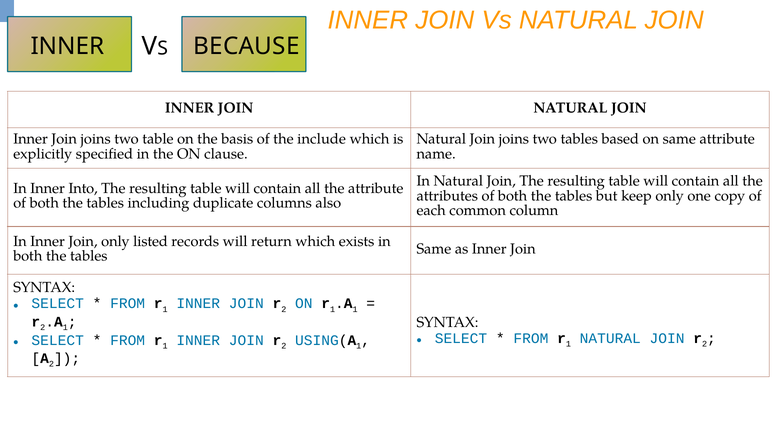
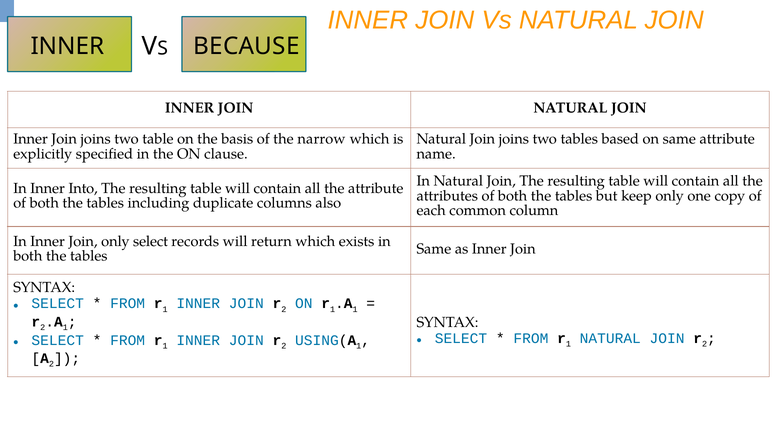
include: include -> narrow (322, 139)
only listed: listed -> select (151, 241)
